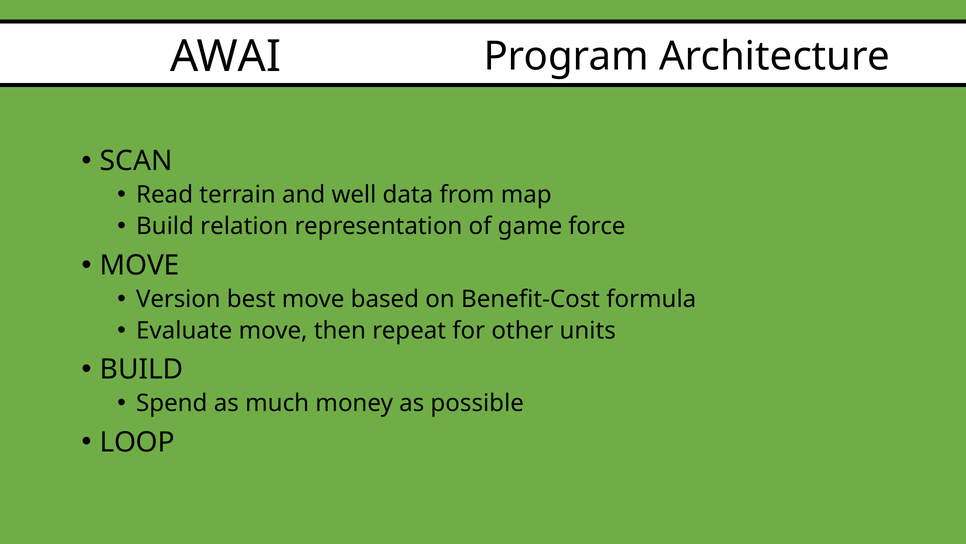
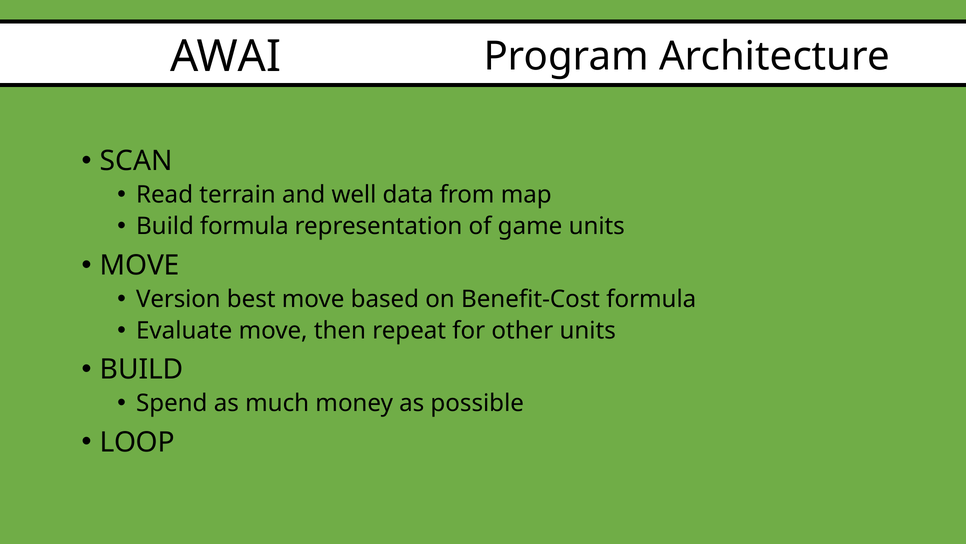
Build relation: relation -> formula (244, 226)
game force: force -> units (597, 226)
